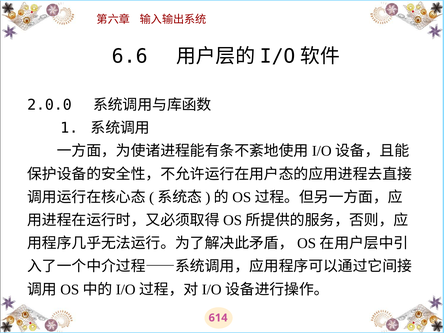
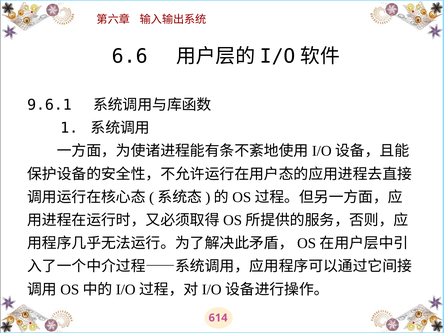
2.0.0: 2.0.0 -> 9.6.1 (49, 105)
